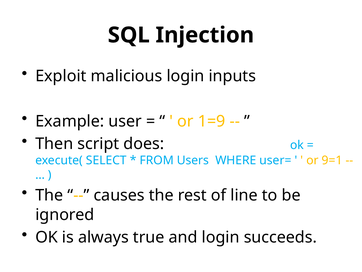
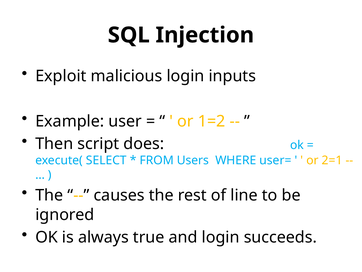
1=9: 1=9 -> 1=2 (212, 121)
9=1: 9=1 -> 2=1 (332, 160)
